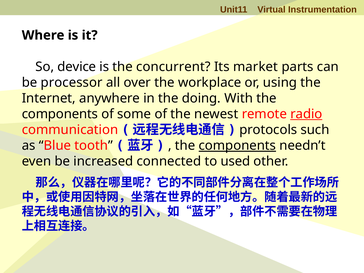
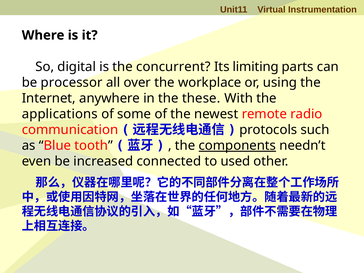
device: device -> digital (77, 67)
market: market -> limiting (256, 67)
doing: doing -> these (201, 98)
components: components -> applications (60, 114)
radio underline: present -> none (306, 114)
